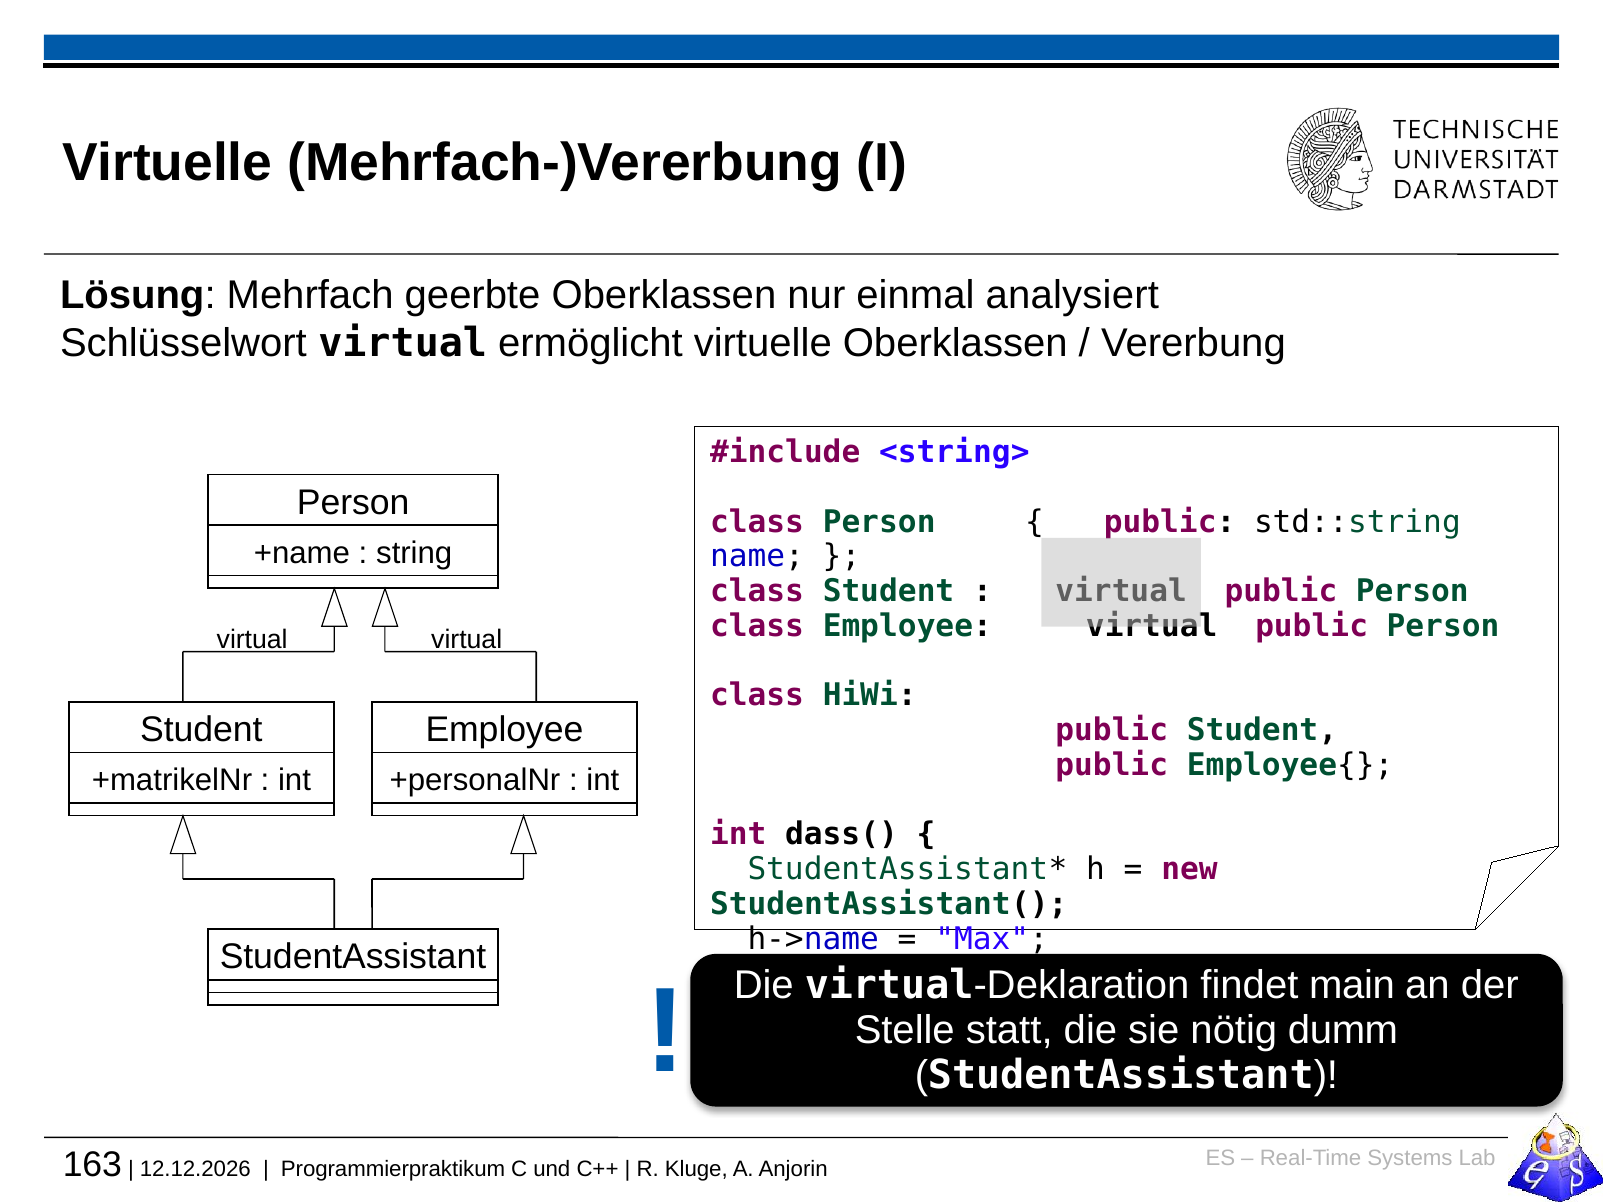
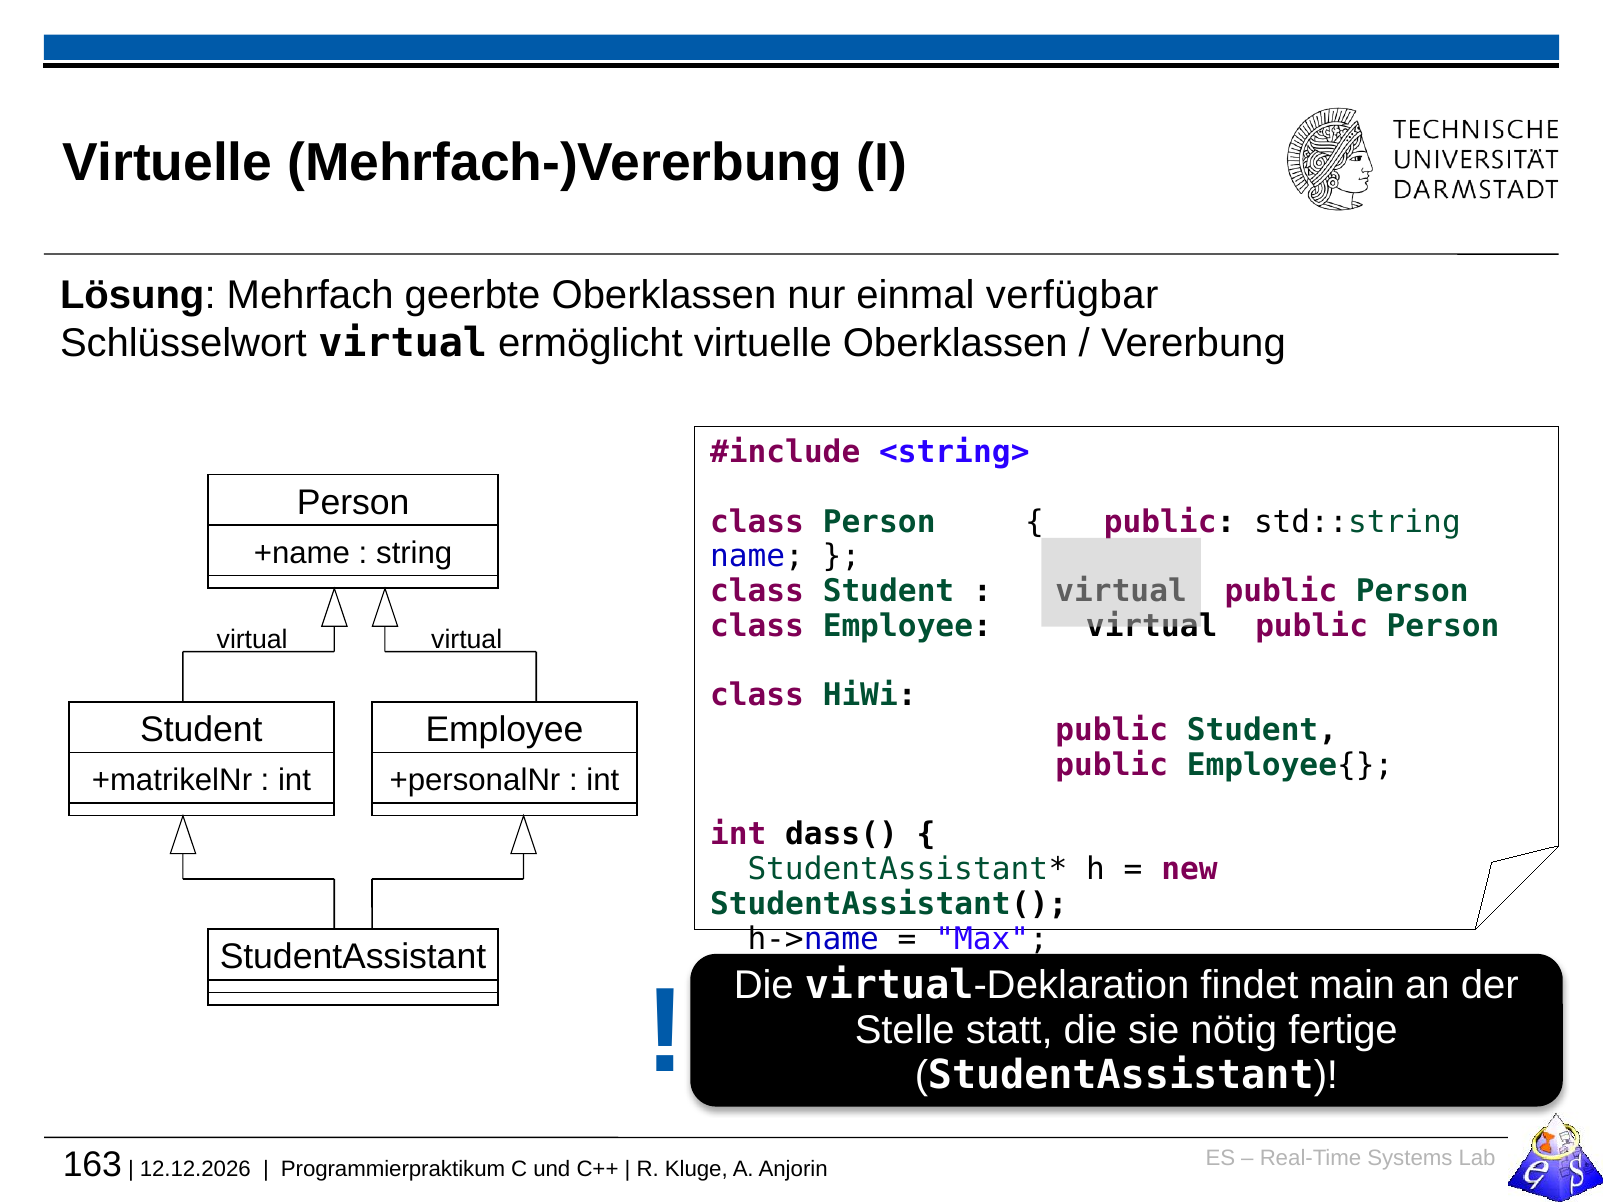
analysiert: analysiert -> verfügbar (1072, 295)
dumm: dumm -> fertige (1343, 1031)
